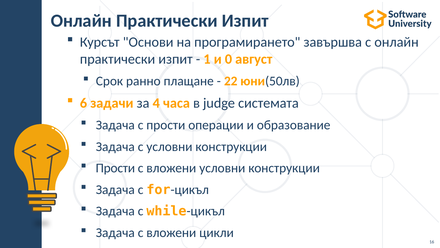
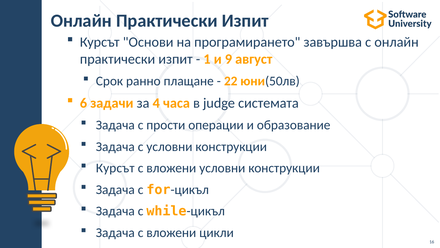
0: 0 -> 9 (228, 59)
Прости: Прости -> Курсът (115, 168)
